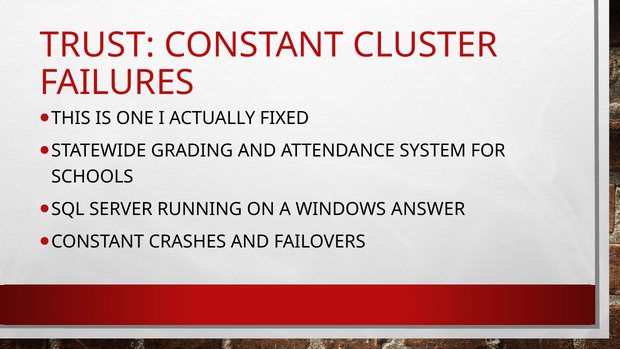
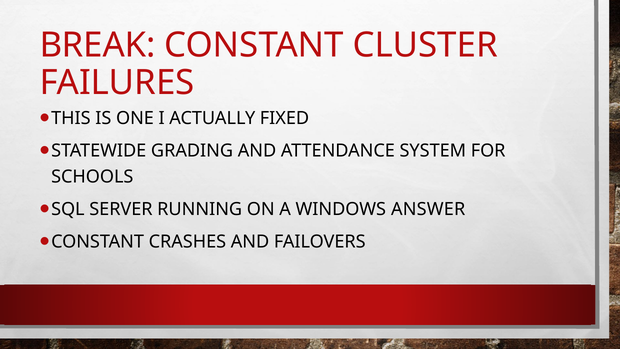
TRUST: TRUST -> BREAK (98, 45)
